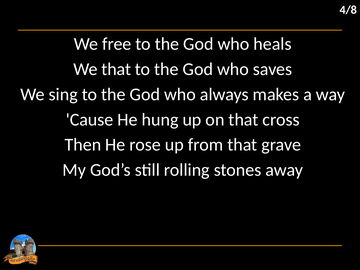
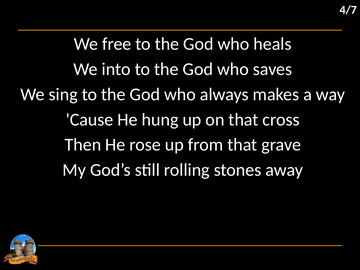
4/8: 4/8 -> 4/7 (348, 10)
We that: that -> into (116, 69)
